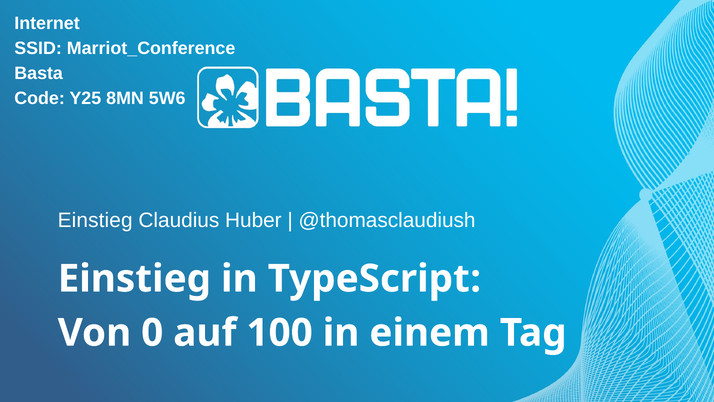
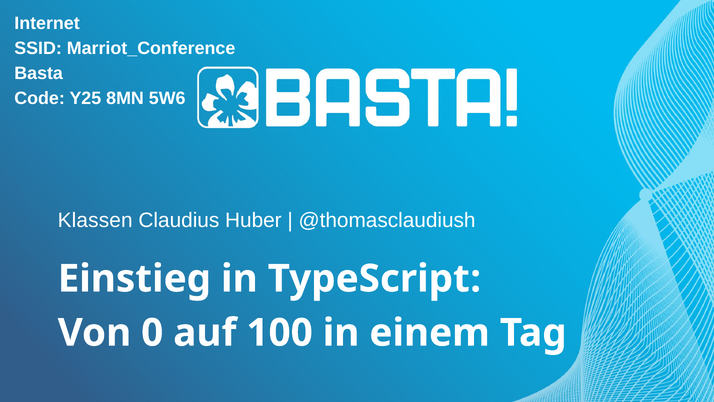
Einstieg: Einstieg -> Klassen (95, 220)
